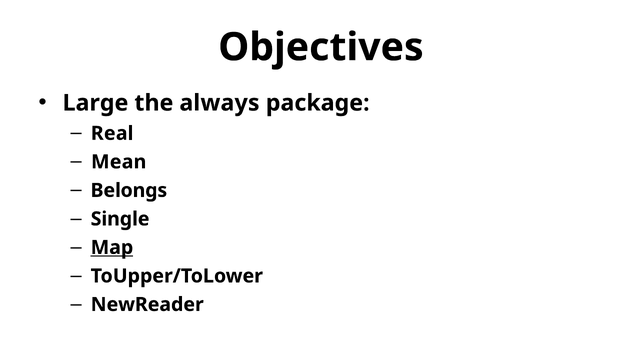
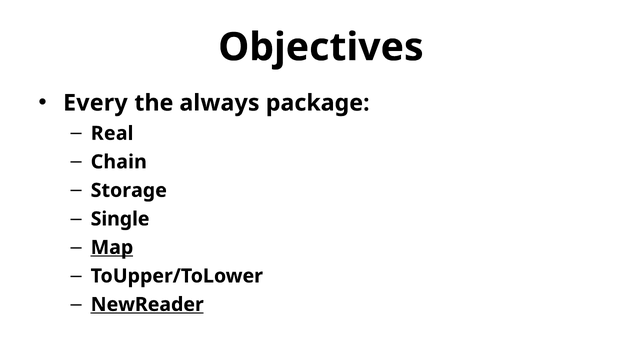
Large: Large -> Every (95, 103)
Mean: Mean -> Chain (119, 162)
Belongs: Belongs -> Storage (129, 191)
NewReader underline: none -> present (147, 305)
